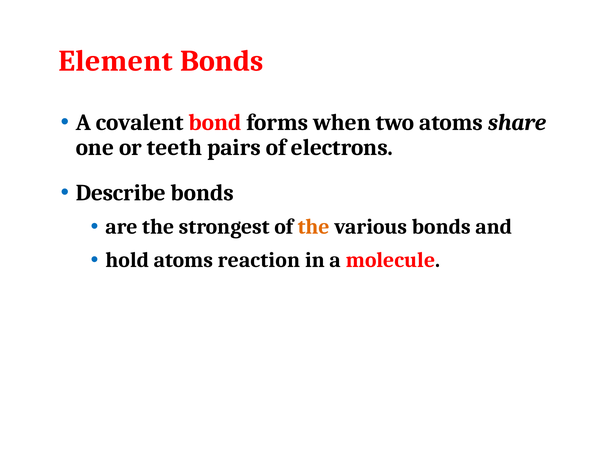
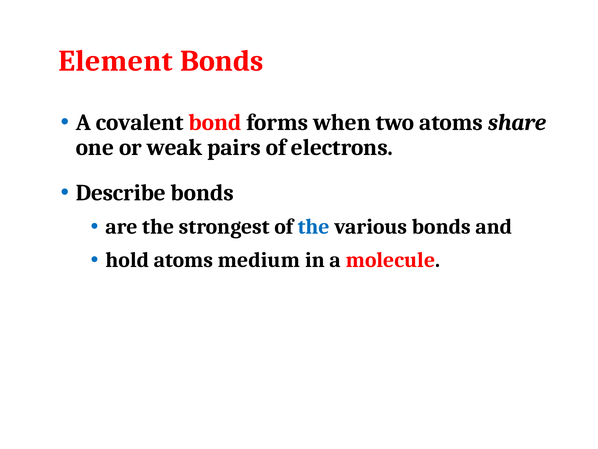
teeth: teeth -> weak (175, 147)
the colour: orange -> blue (314, 227)
reaction: reaction -> medium (259, 260)
